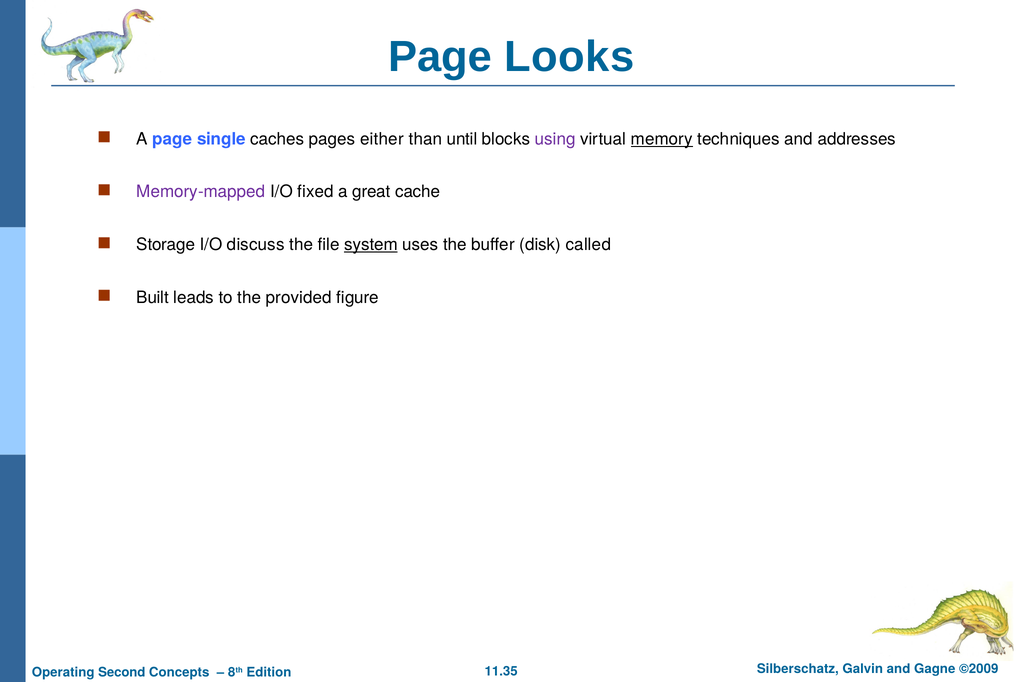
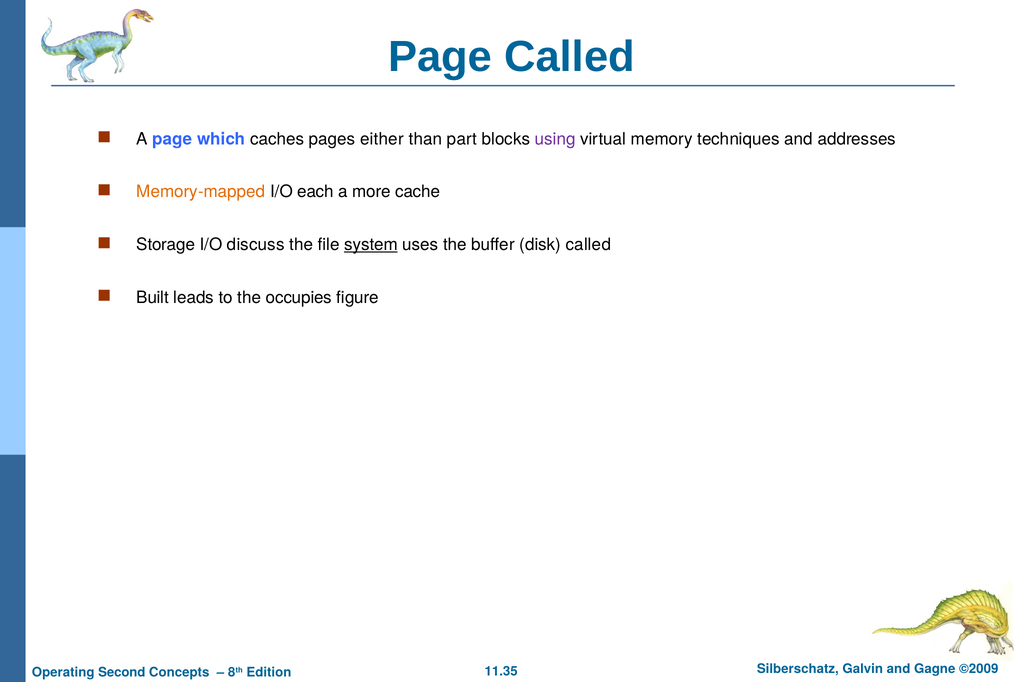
Page Looks: Looks -> Called (569, 57)
single: single -> which (221, 139)
until: until -> part (462, 139)
memory underline: present -> none (662, 139)
Memory-mapped colour: purple -> orange (201, 192)
fixed: fixed -> each (316, 192)
great: great -> more (371, 192)
provided: provided -> occupies (299, 297)
